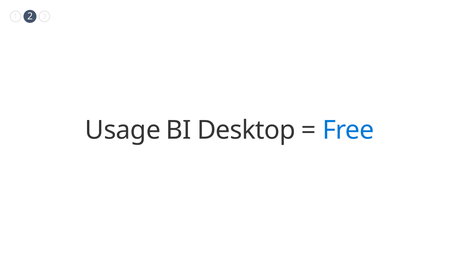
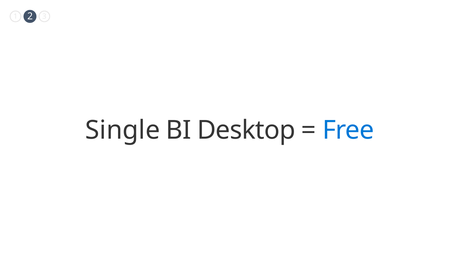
Usage: Usage -> Single (123, 130)
